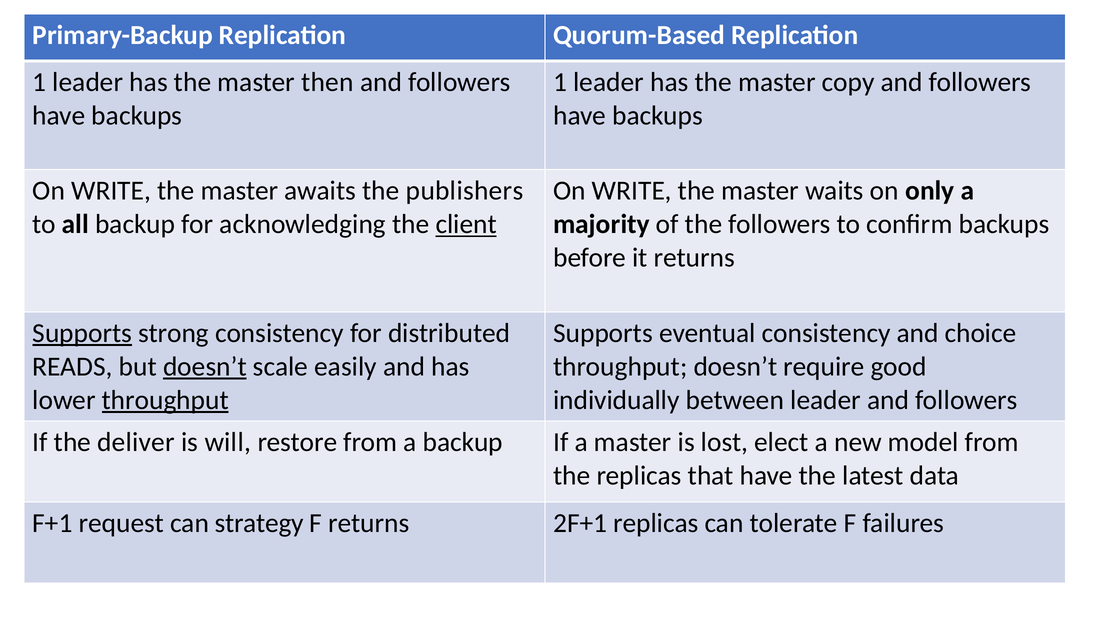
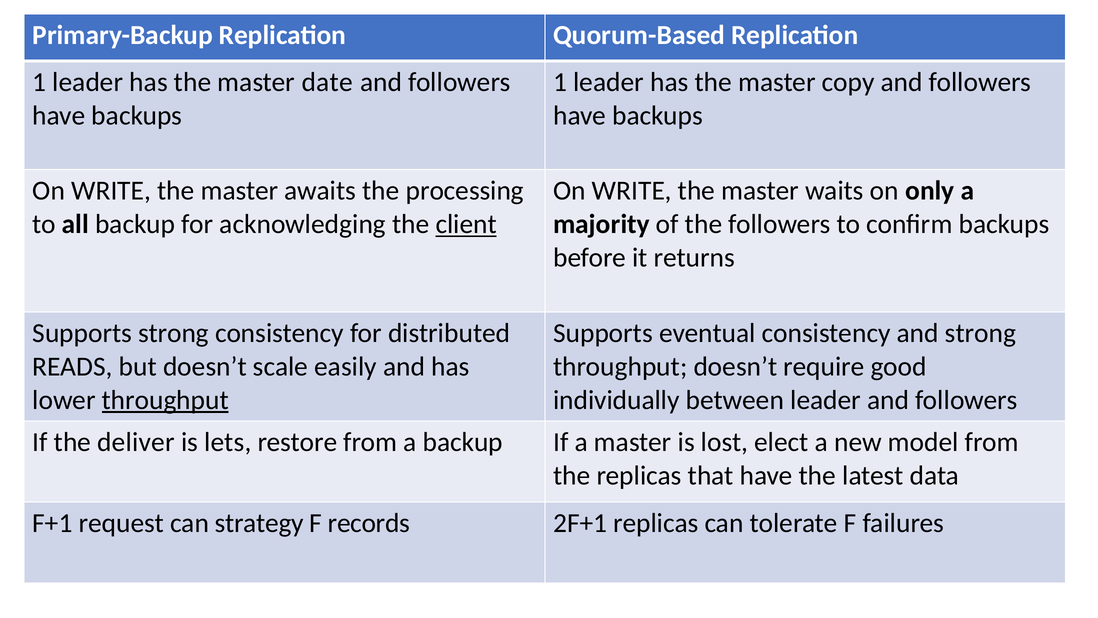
then: then -> date (327, 82)
publishers: publishers -> processing (465, 191)
Supports underline: present -> none (82, 333)
and choice: choice -> strong (980, 333)
doesn’t underline: present -> none (205, 366)
will: will -> lets (228, 442)
F returns: returns -> records (369, 523)
